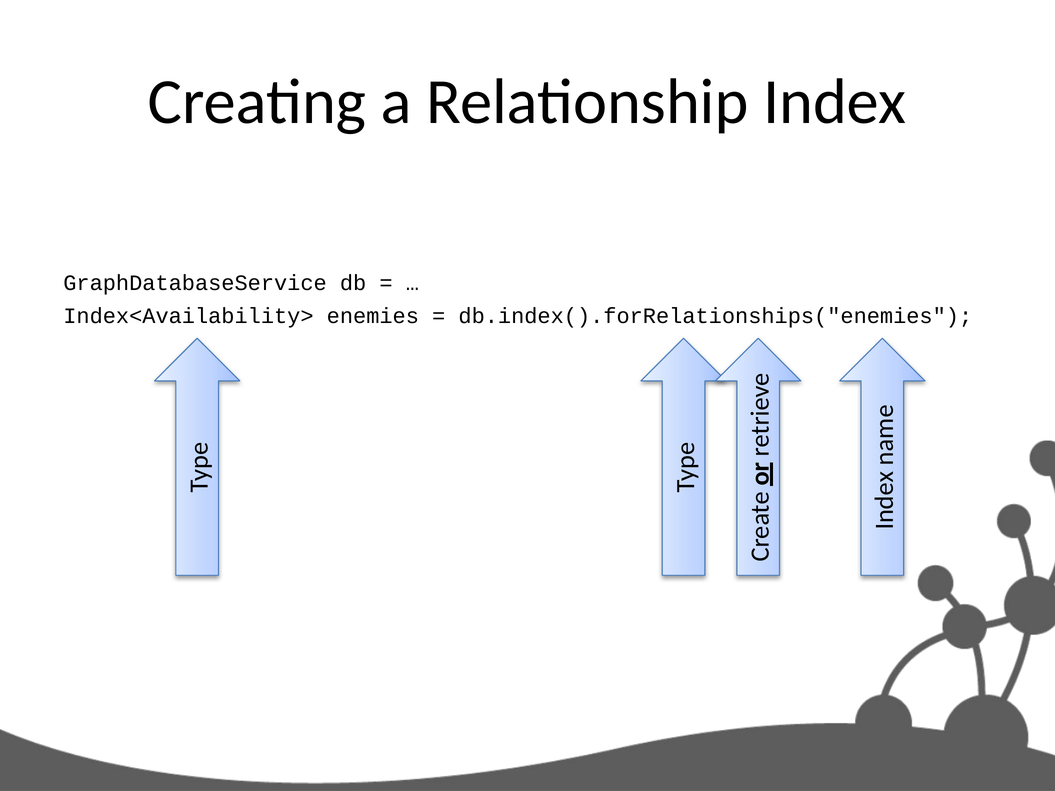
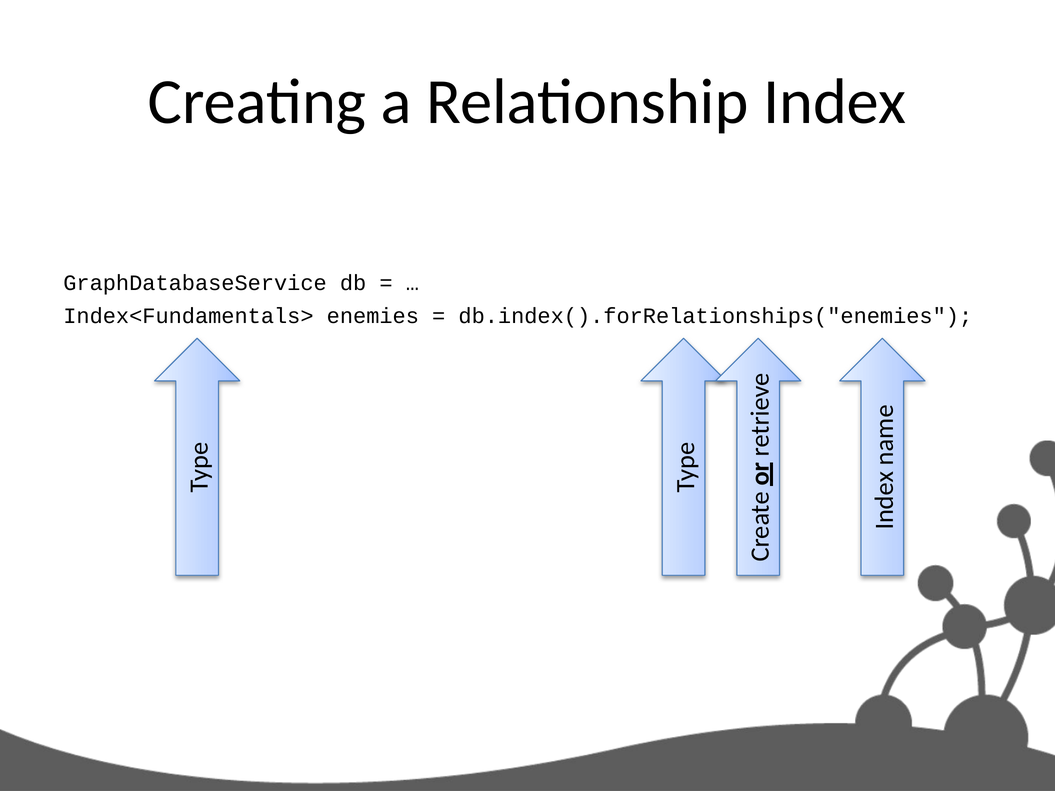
Index<Availability>: Index<Availability> -> Index<Fundamentals> (188, 316)
